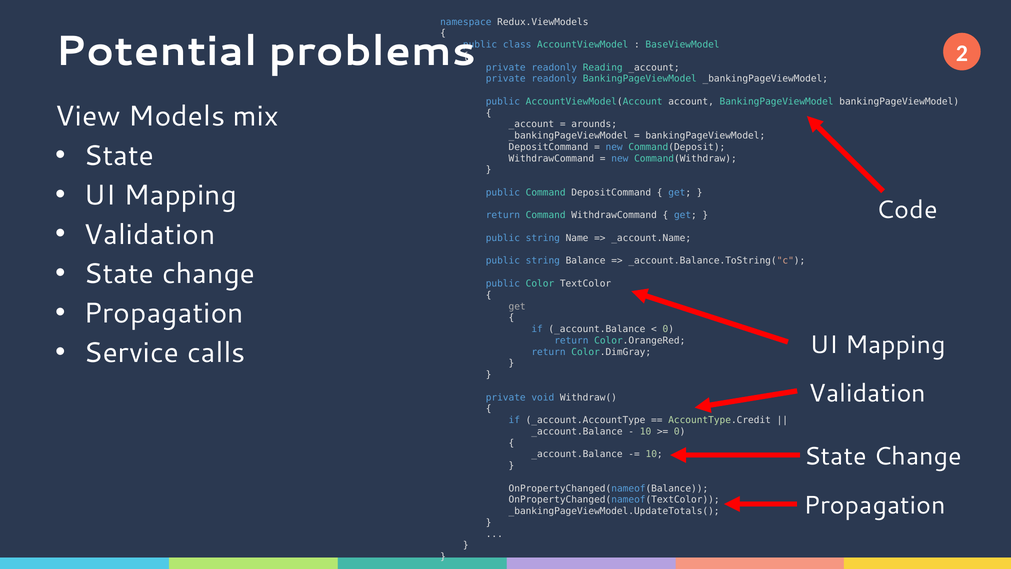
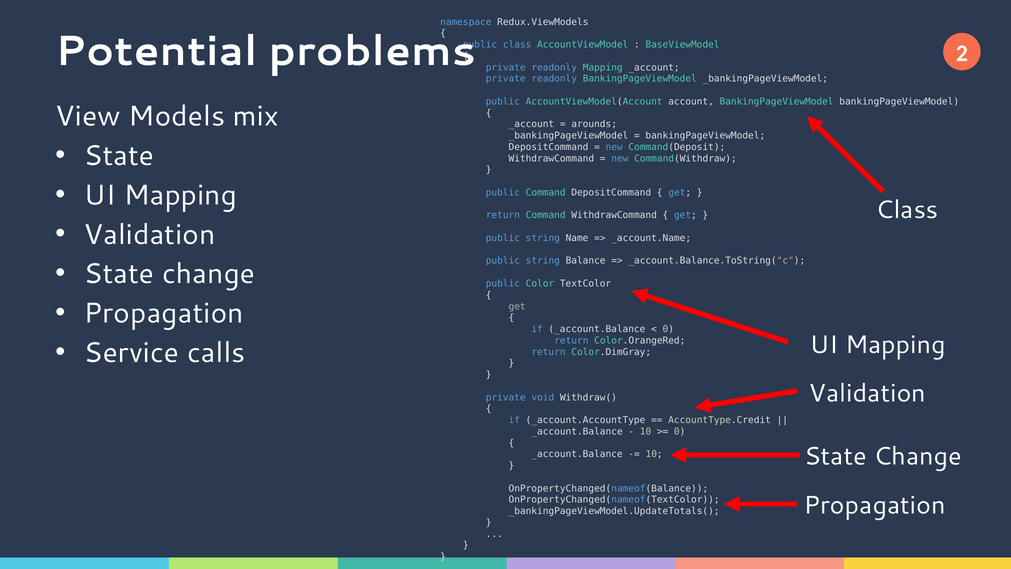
readonly Reading: Reading -> Mapping (603, 67)
Code: Code -> Class (907, 210)
